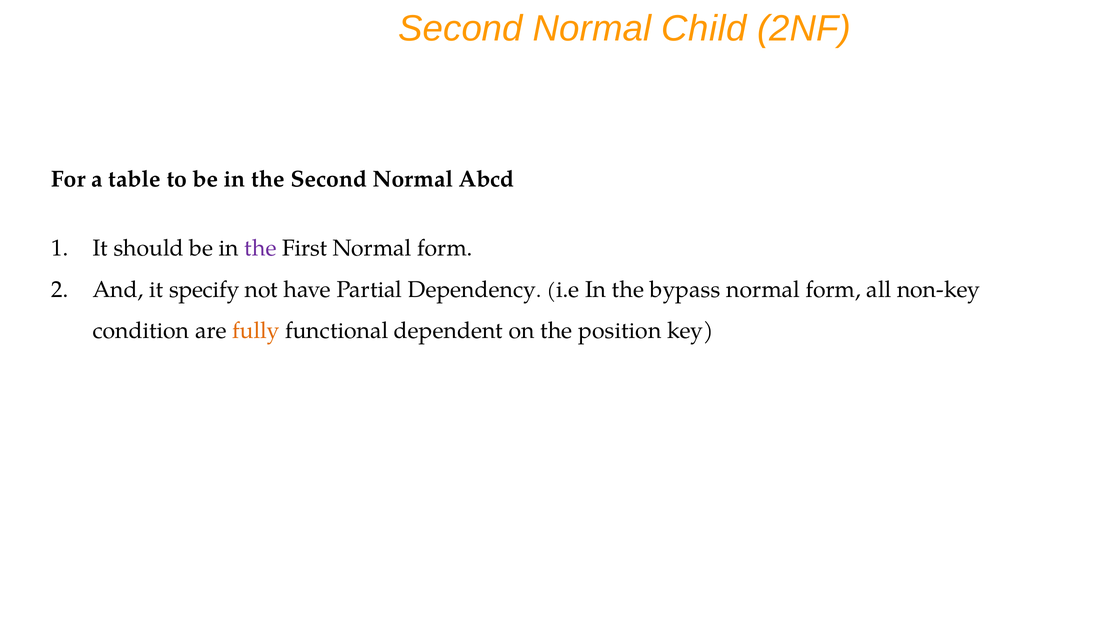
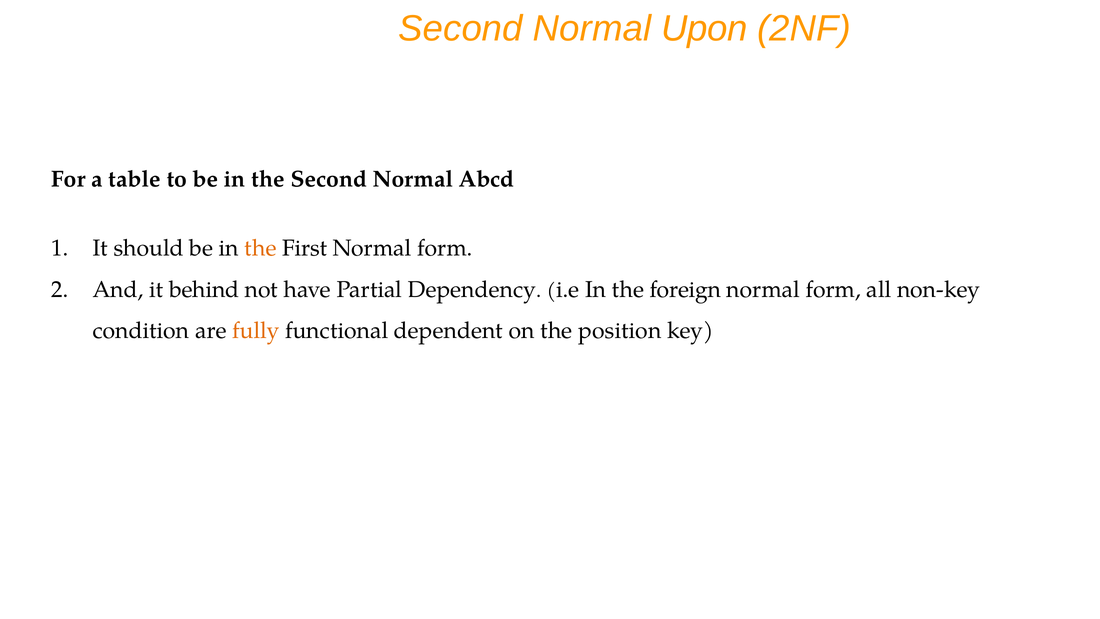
Child: Child -> Upon (704, 29)
the colour: purple -> orange (260, 248)
specify: specify -> behind (204, 289)
bypass: bypass -> foreign (685, 289)
